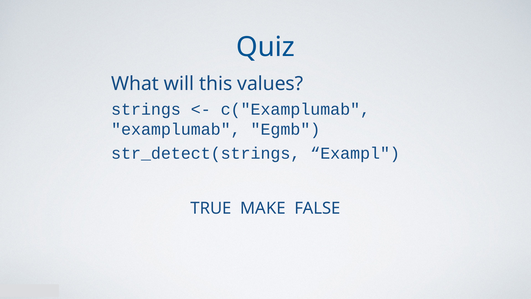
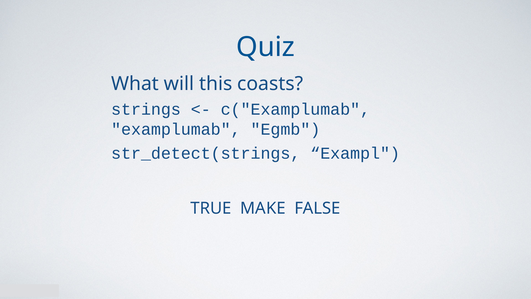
values: values -> coasts (270, 84)
